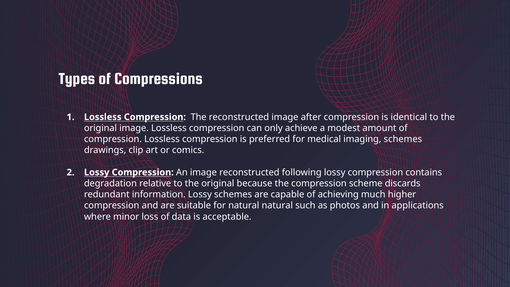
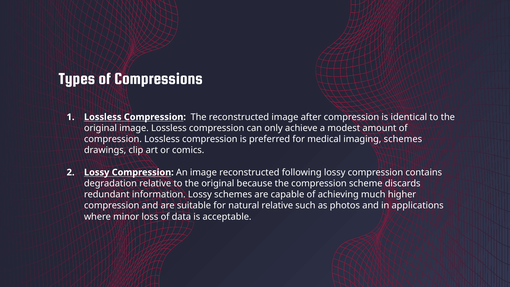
natural natural: natural -> relative (277, 205)
